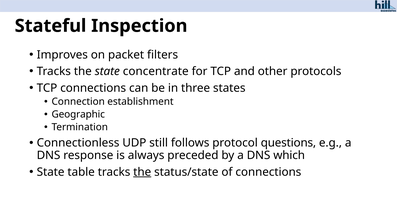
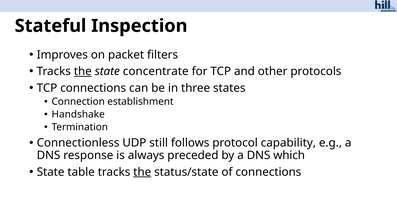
the underline: none -> present (83, 71)
Geographic: Geographic -> Handshake (78, 115)
questions: questions -> capability (288, 143)
